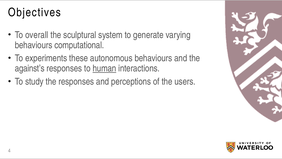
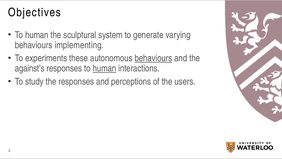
overall: overall -> human (37, 35)
computational: computational -> implementing (79, 45)
behaviours underline: none -> present (153, 58)
